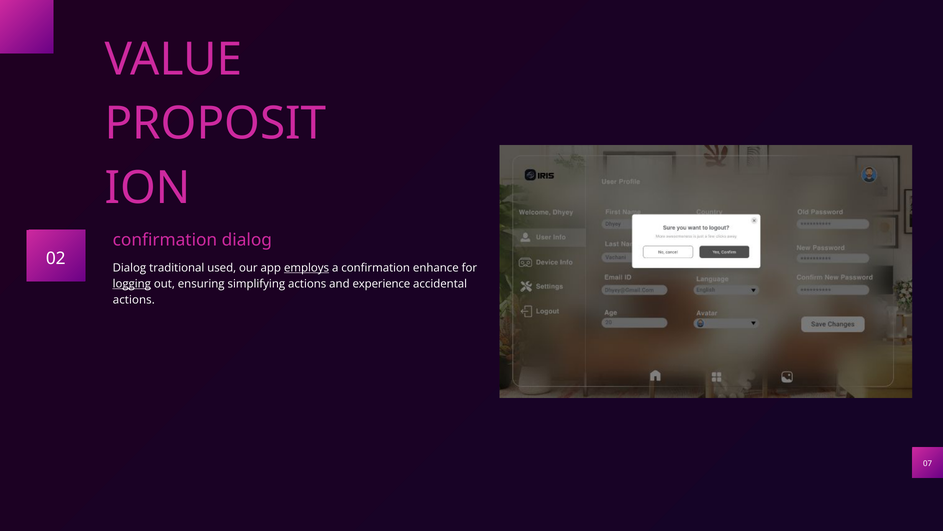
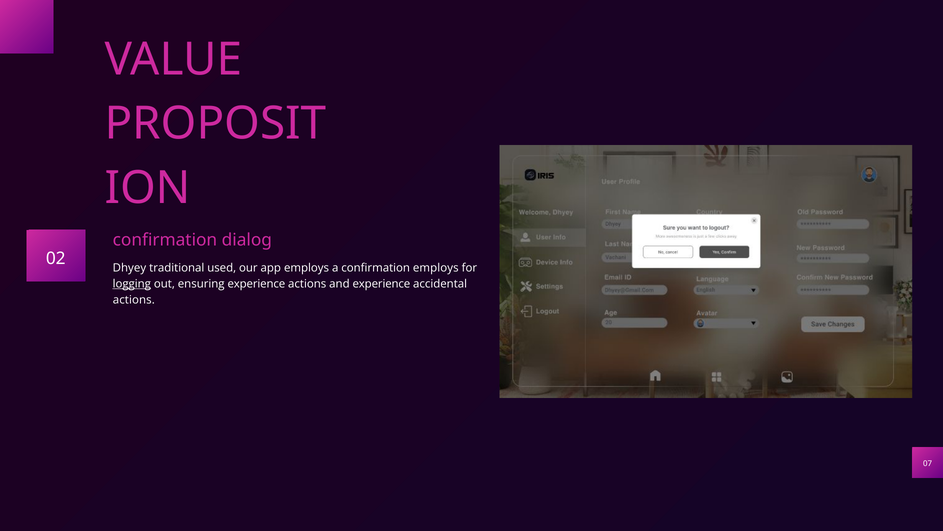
Dialog: Dialog -> Dhyey (129, 267)
employs underline: present -> none (307, 267)
confirmation enhance: enhance -> employs (436, 267)
ensuring simplifying: simplifying -> experience (256, 284)
